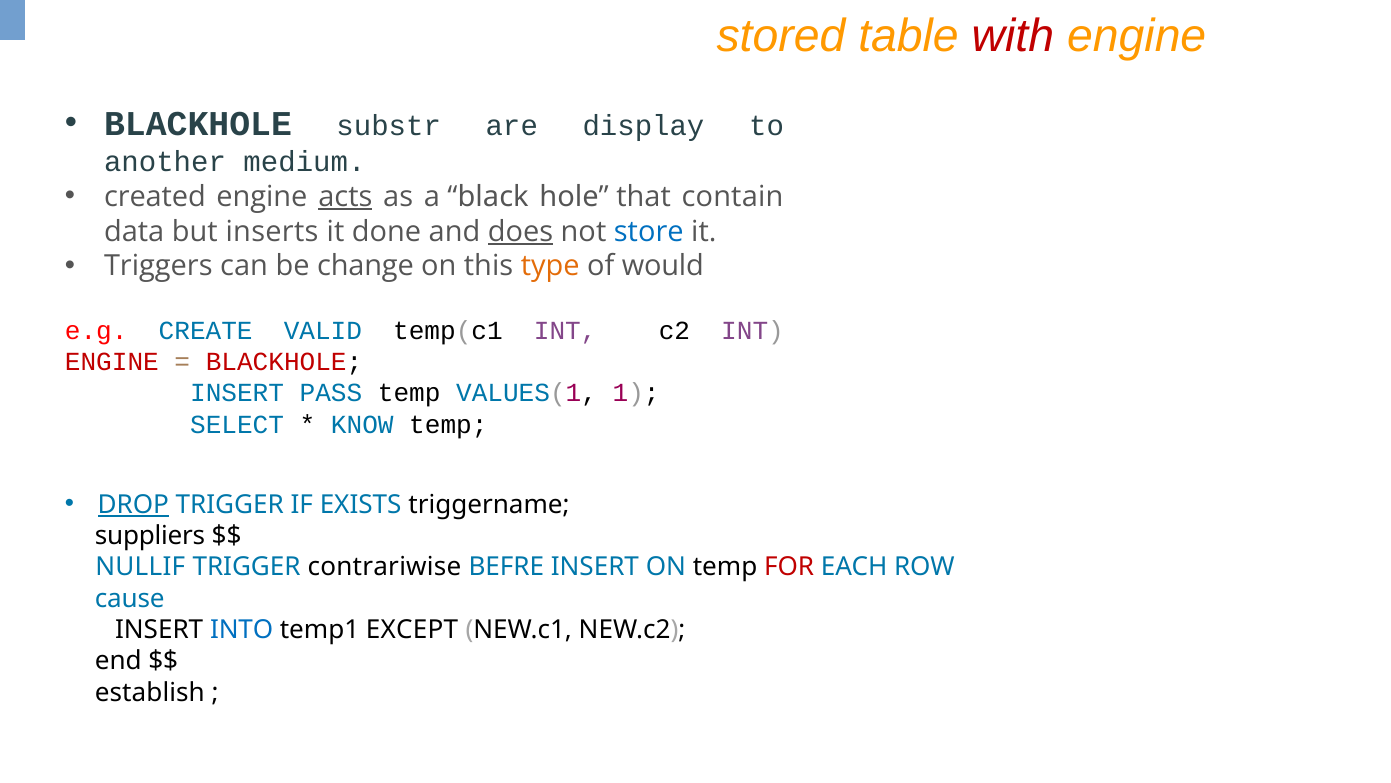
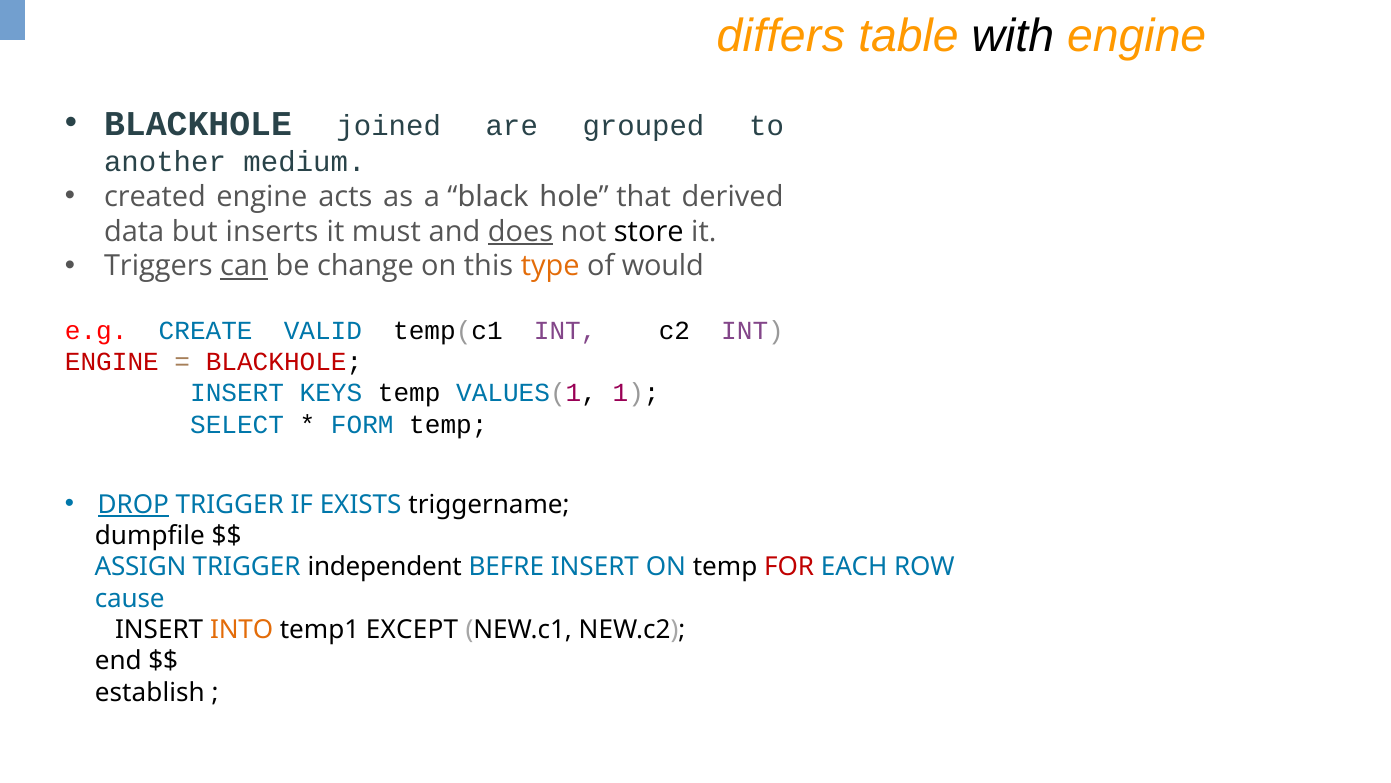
stored: stored -> differs (781, 36)
with colour: red -> black (1013, 36)
substr: substr -> joined (389, 126)
display: display -> grouped (643, 126)
acts underline: present -> none (345, 196)
contain: contain -> derived (733, 196)
done: done -> must (386, 231)
store colour: blue -> black (649, 231)
can underline: none -> present (244, 266)
PASS: PASS -> KEYS (331, 393)
KNOW: KNOW -> FORM (362, 424)
suppliers: suppliers -> dumpfile (150, 535)
NULLIF: NULLIF -> ASSIGN (141, 567)
contrariwise: contrariwise -> independent (385, 567)
INTO colour: blue -> orange (242, 629)
